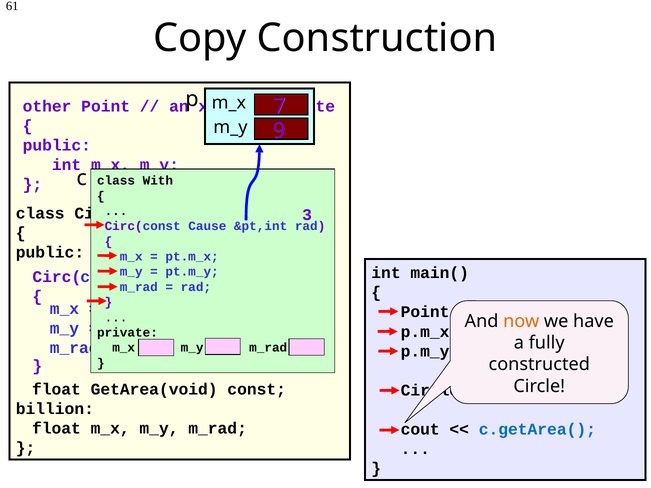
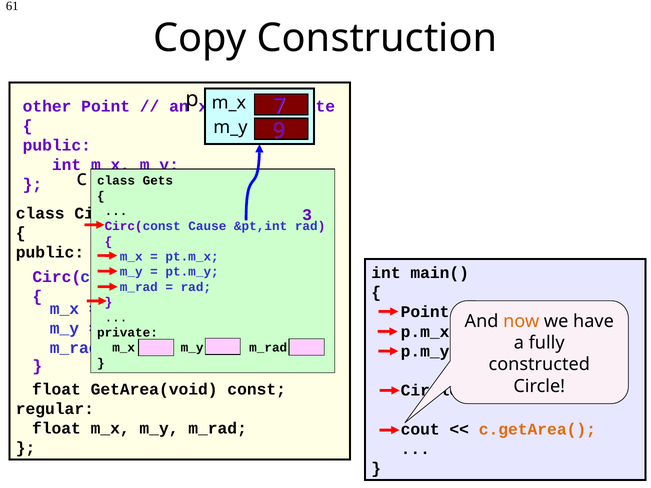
With: With -> Gets (158, 181)
billion: billion -> regular (55, 409)
c.getArea( colour: blue -> orange (537, 429)
